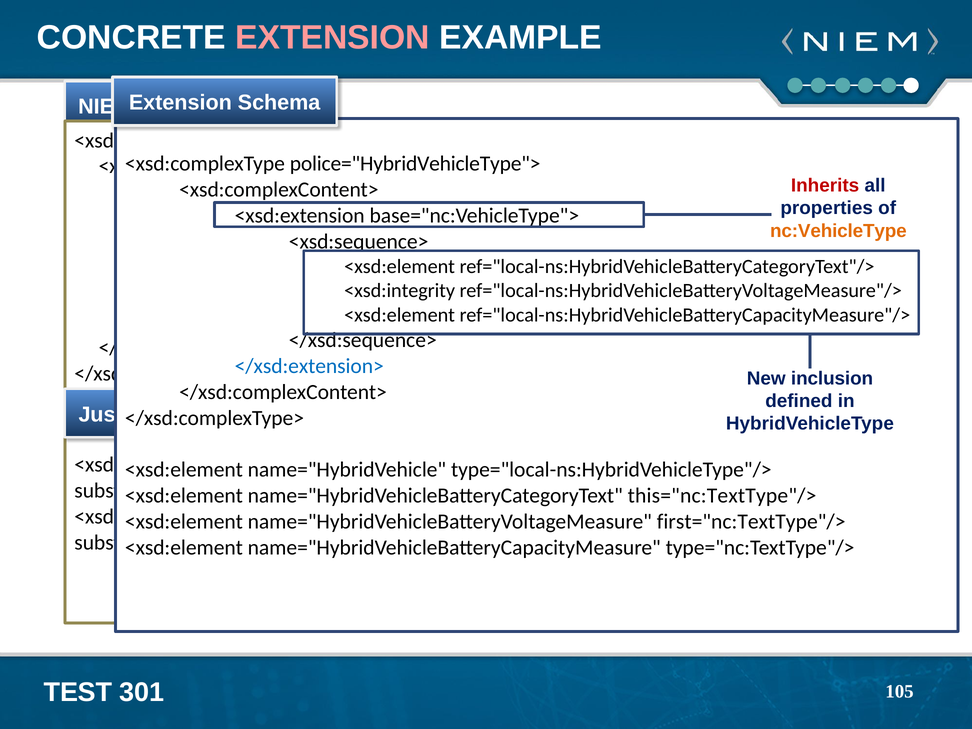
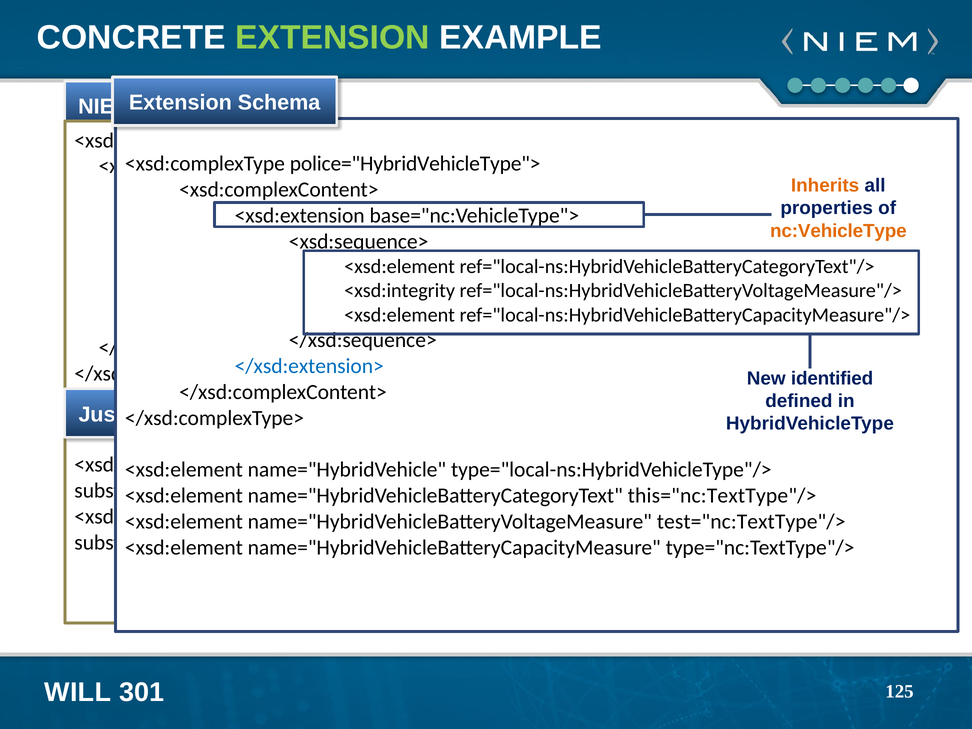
EXTENSION colour: pink -> light green (332, 38)
Inherits colour: red -> orange (825, 186)
inclusion: inclusion -> identified (832, 378)
first="nc:TextType"/>: first="nc:TextType"/> -> test="nc:TextType"/> (751, 522)
TEST: TEST -> WILL (78, 692)
105: 105 -> 125 (900, 692)
